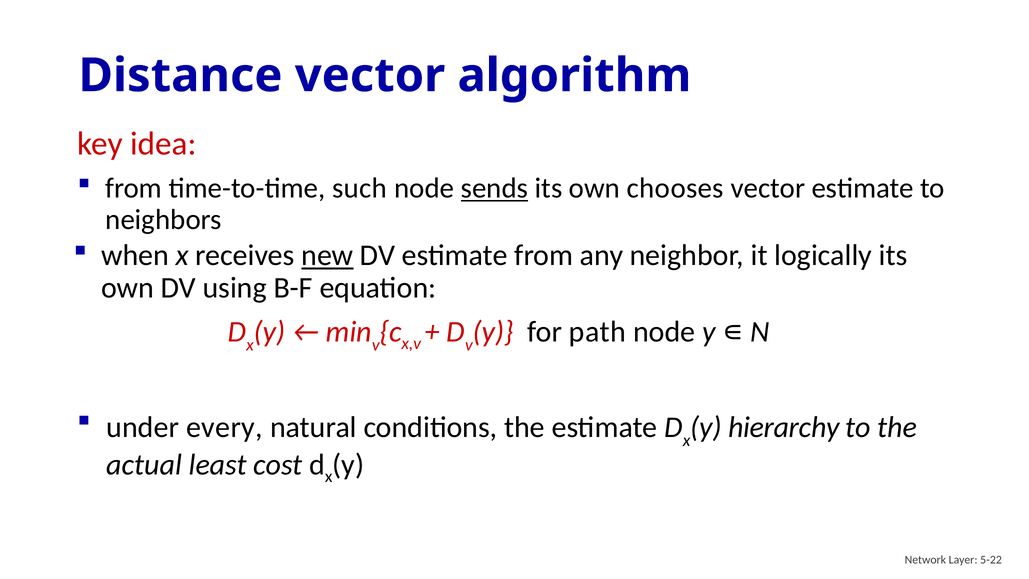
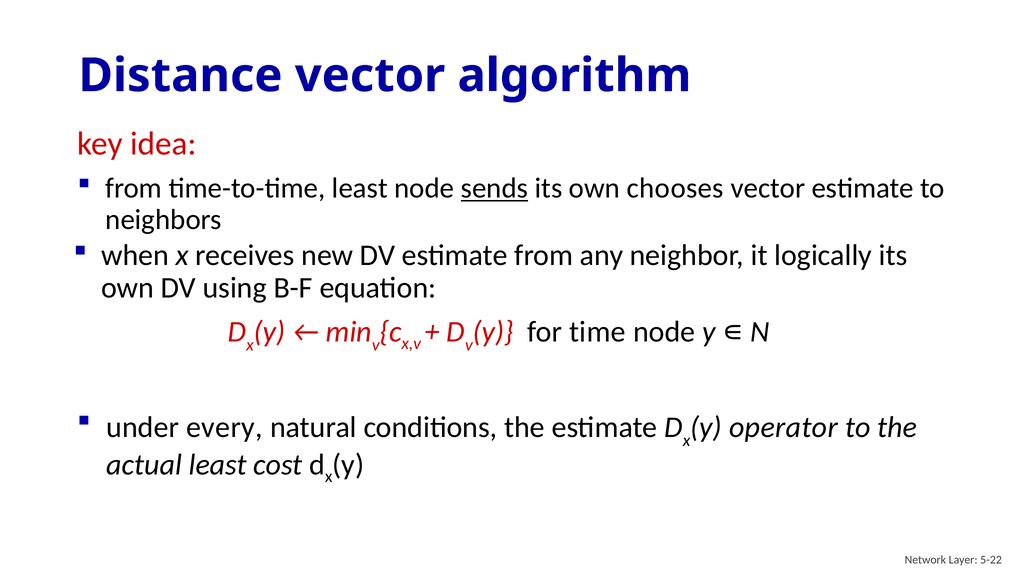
time-to-time such: such -> least (360, 188)
new underline: present -> none (327, 255)
path: path -> time (597, 332)
hierarchy: hierarchy -> operator (783, 427)
